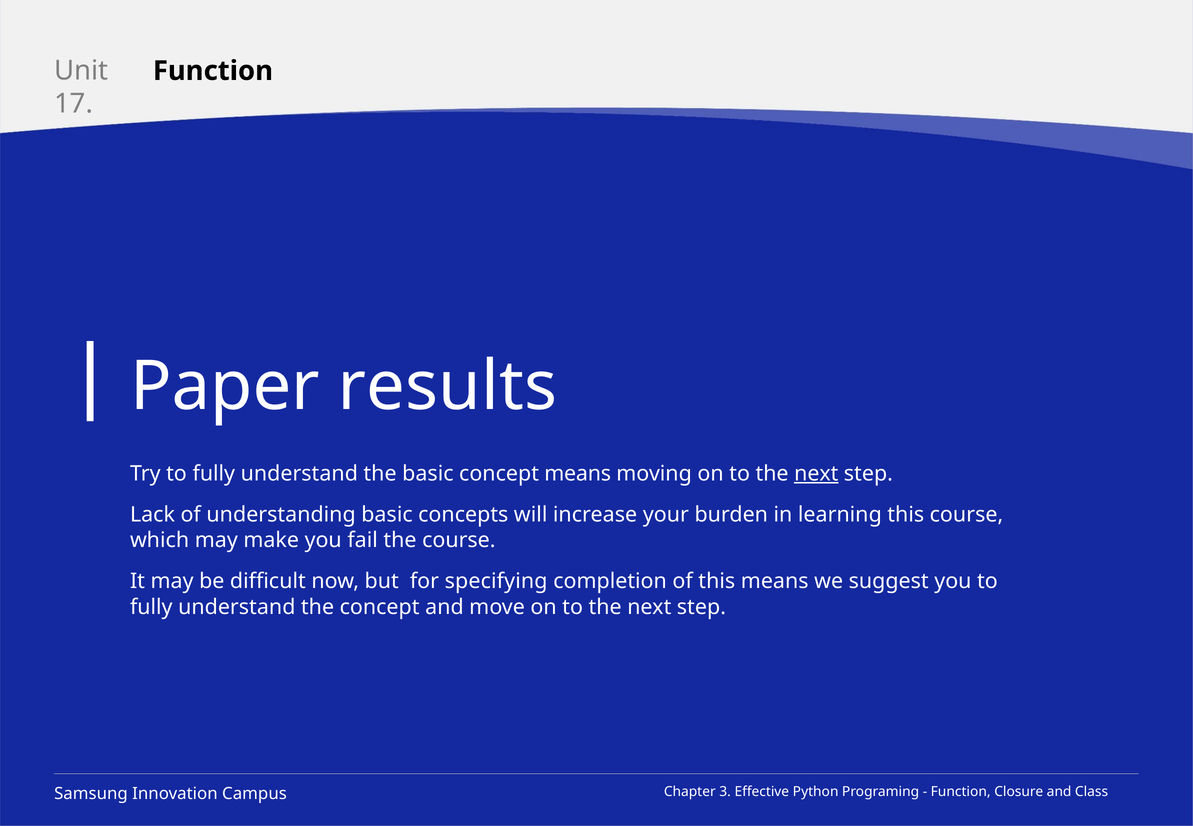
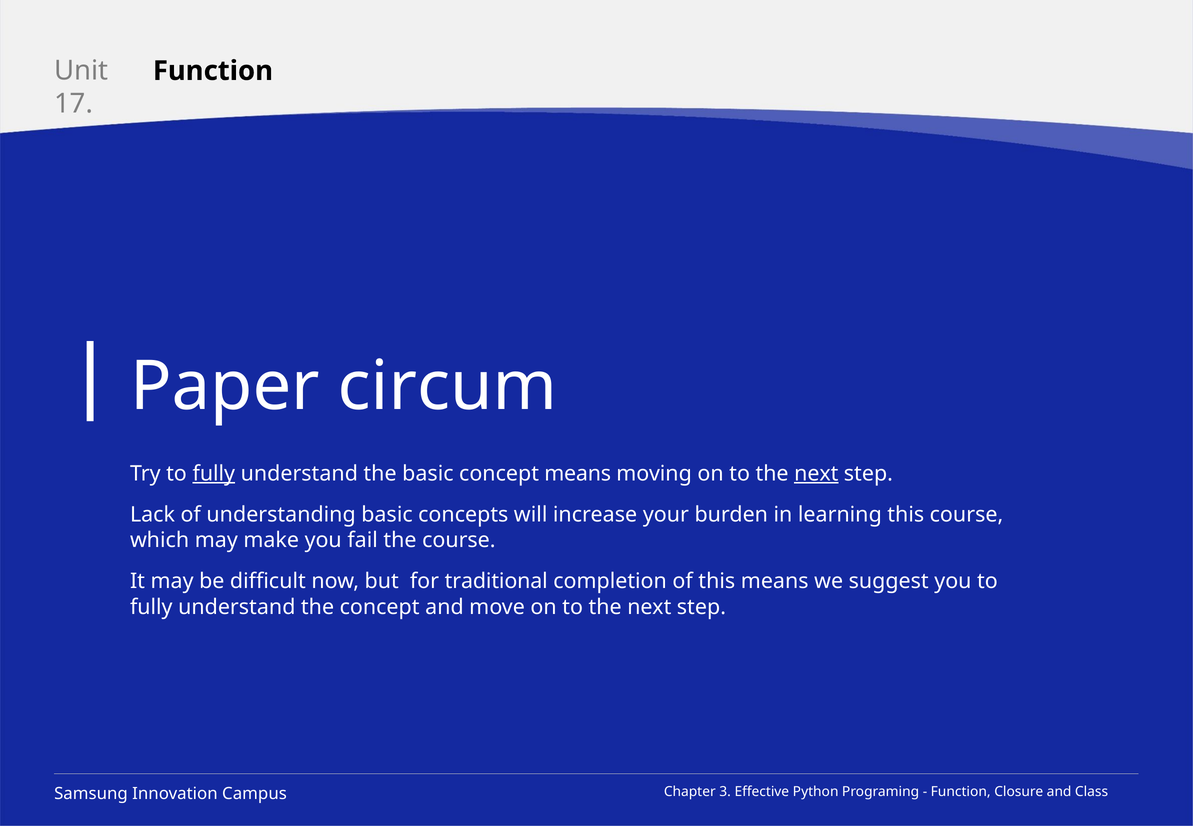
results: results -> circum (447, 386)
fully underline: none -> present (214, 473)
specifying: specifying -> traditional (496, 581)
